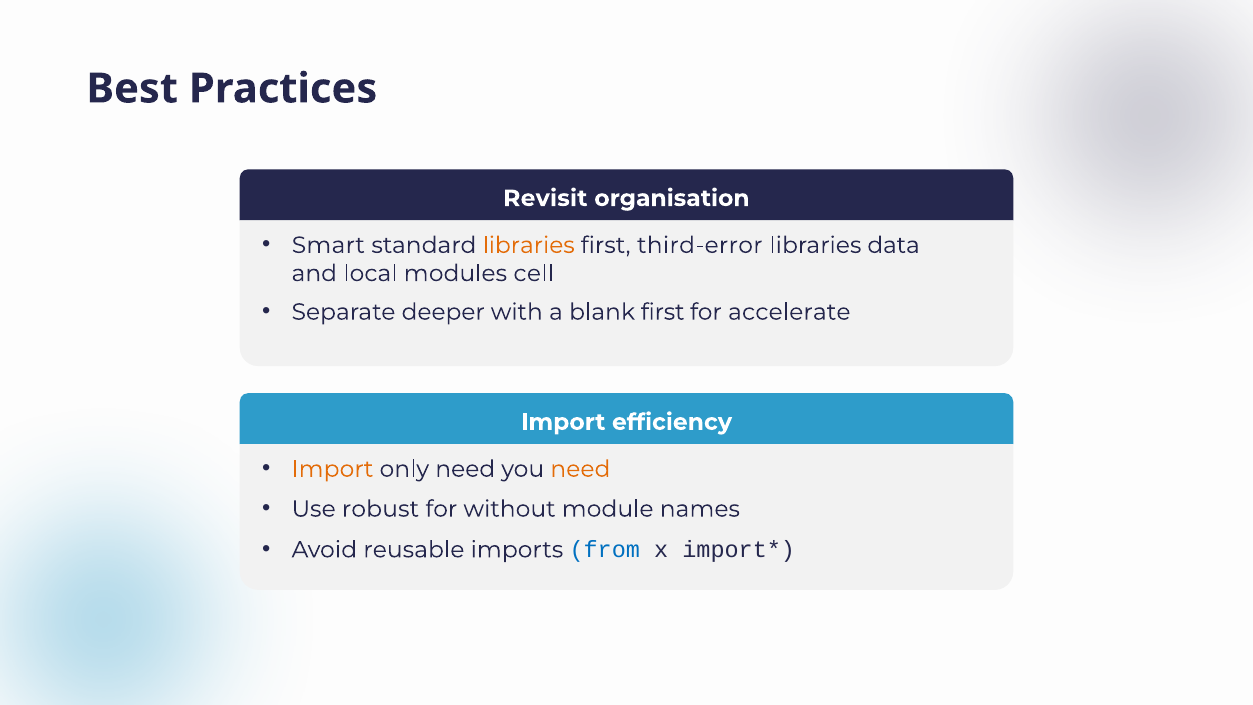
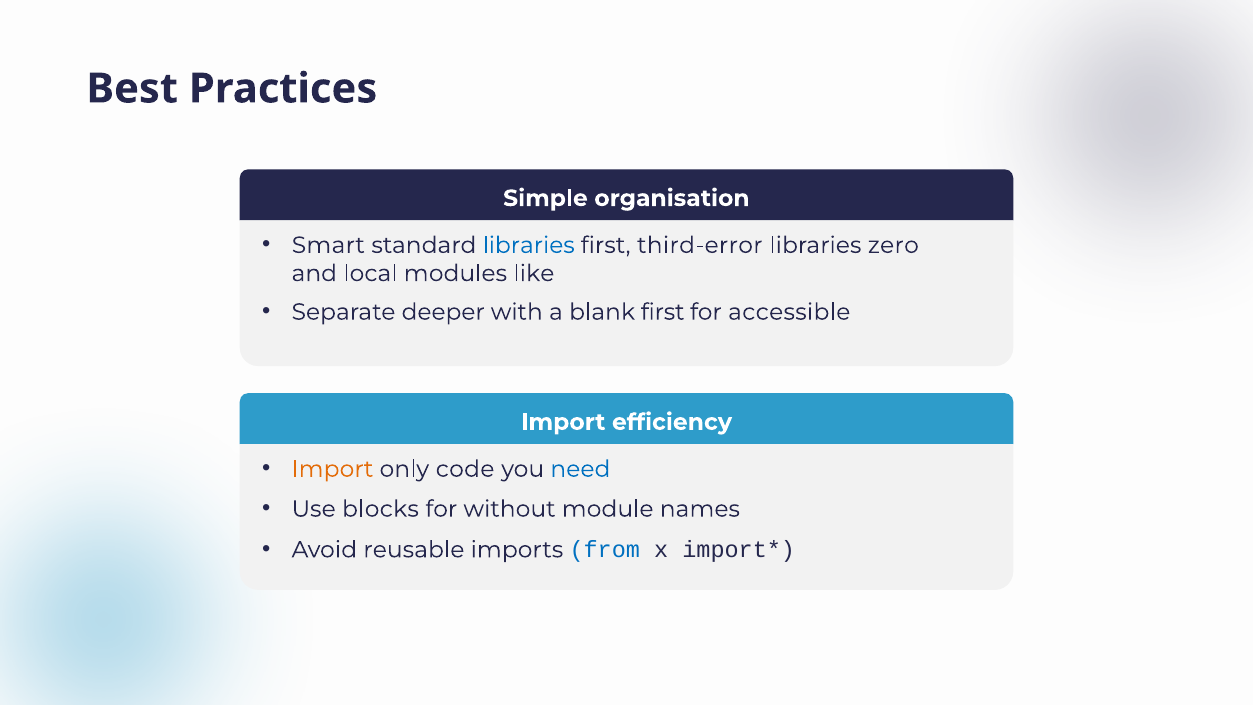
Revisit: Revisit -> Simple (545, 198)
libraries colour: orange -> blue (529, 245)
data: data -> zero (893, 245)
cell: cell -> like (534, 273)
accelerate: accelerate -> accessible (789, 312)
only need: need -> code (465, 469)
need colour: orange -> blue (580, 469)
robust: robust -> blocks (380, 509)
